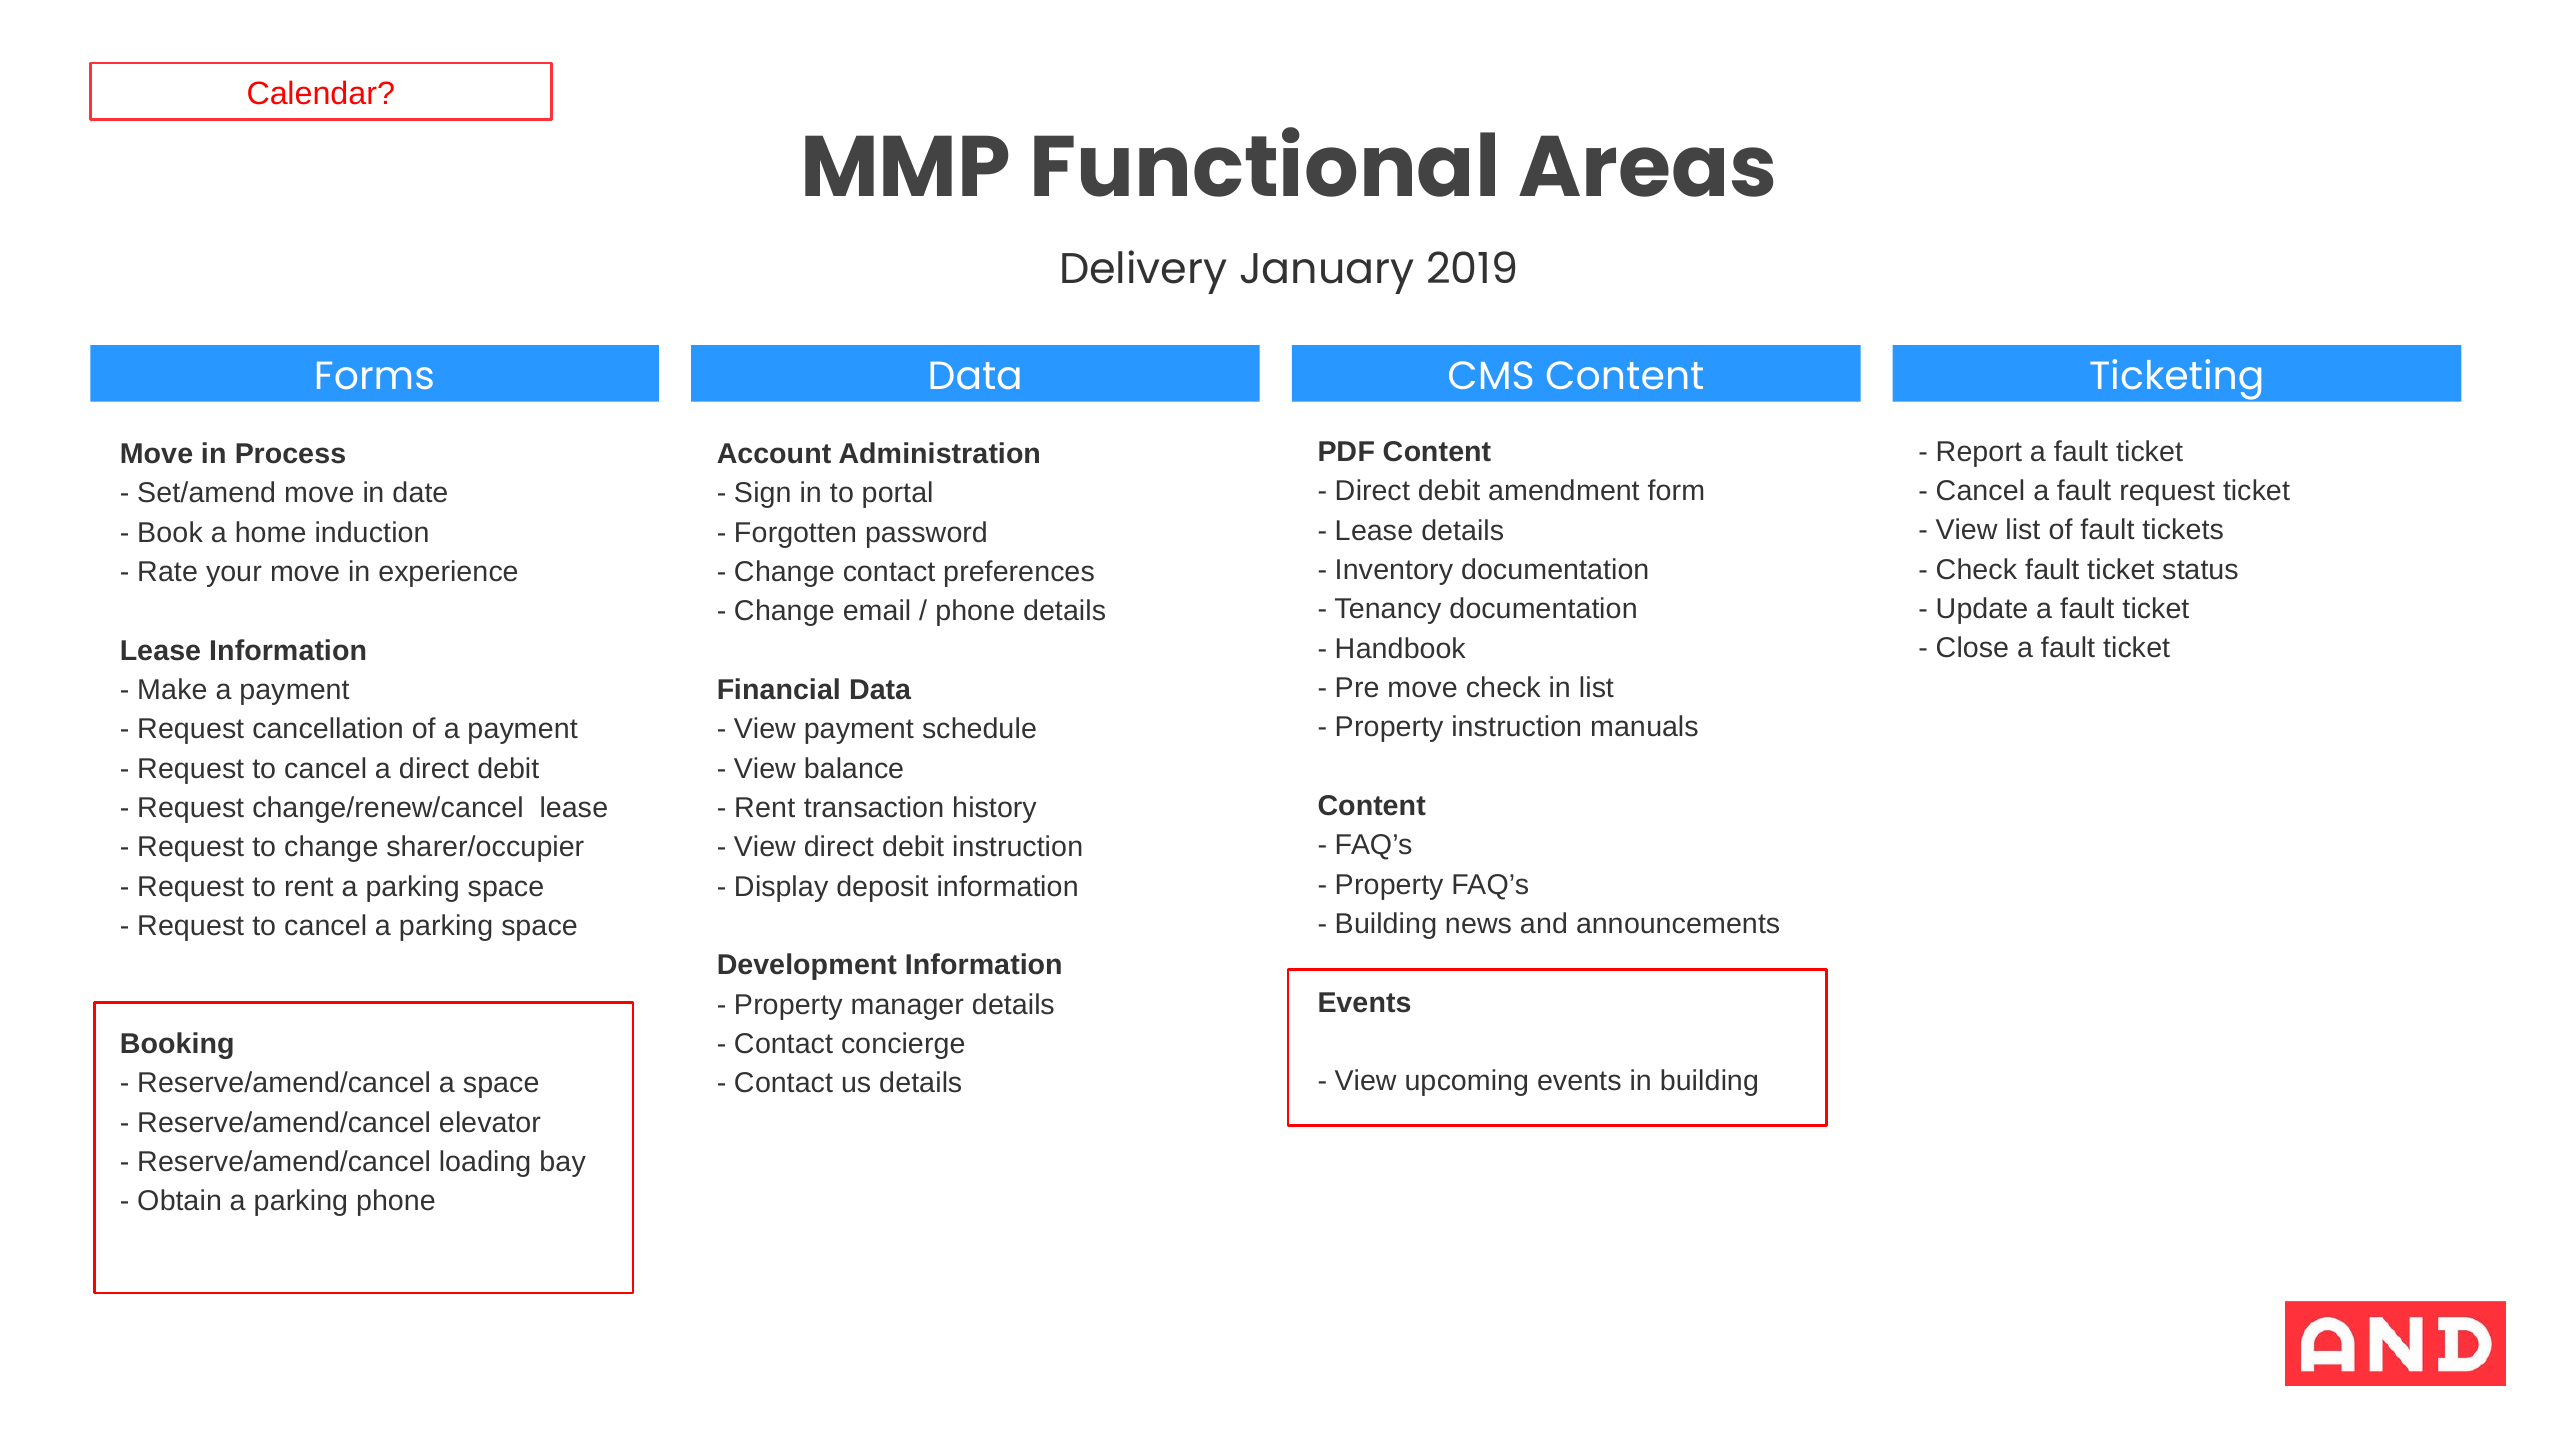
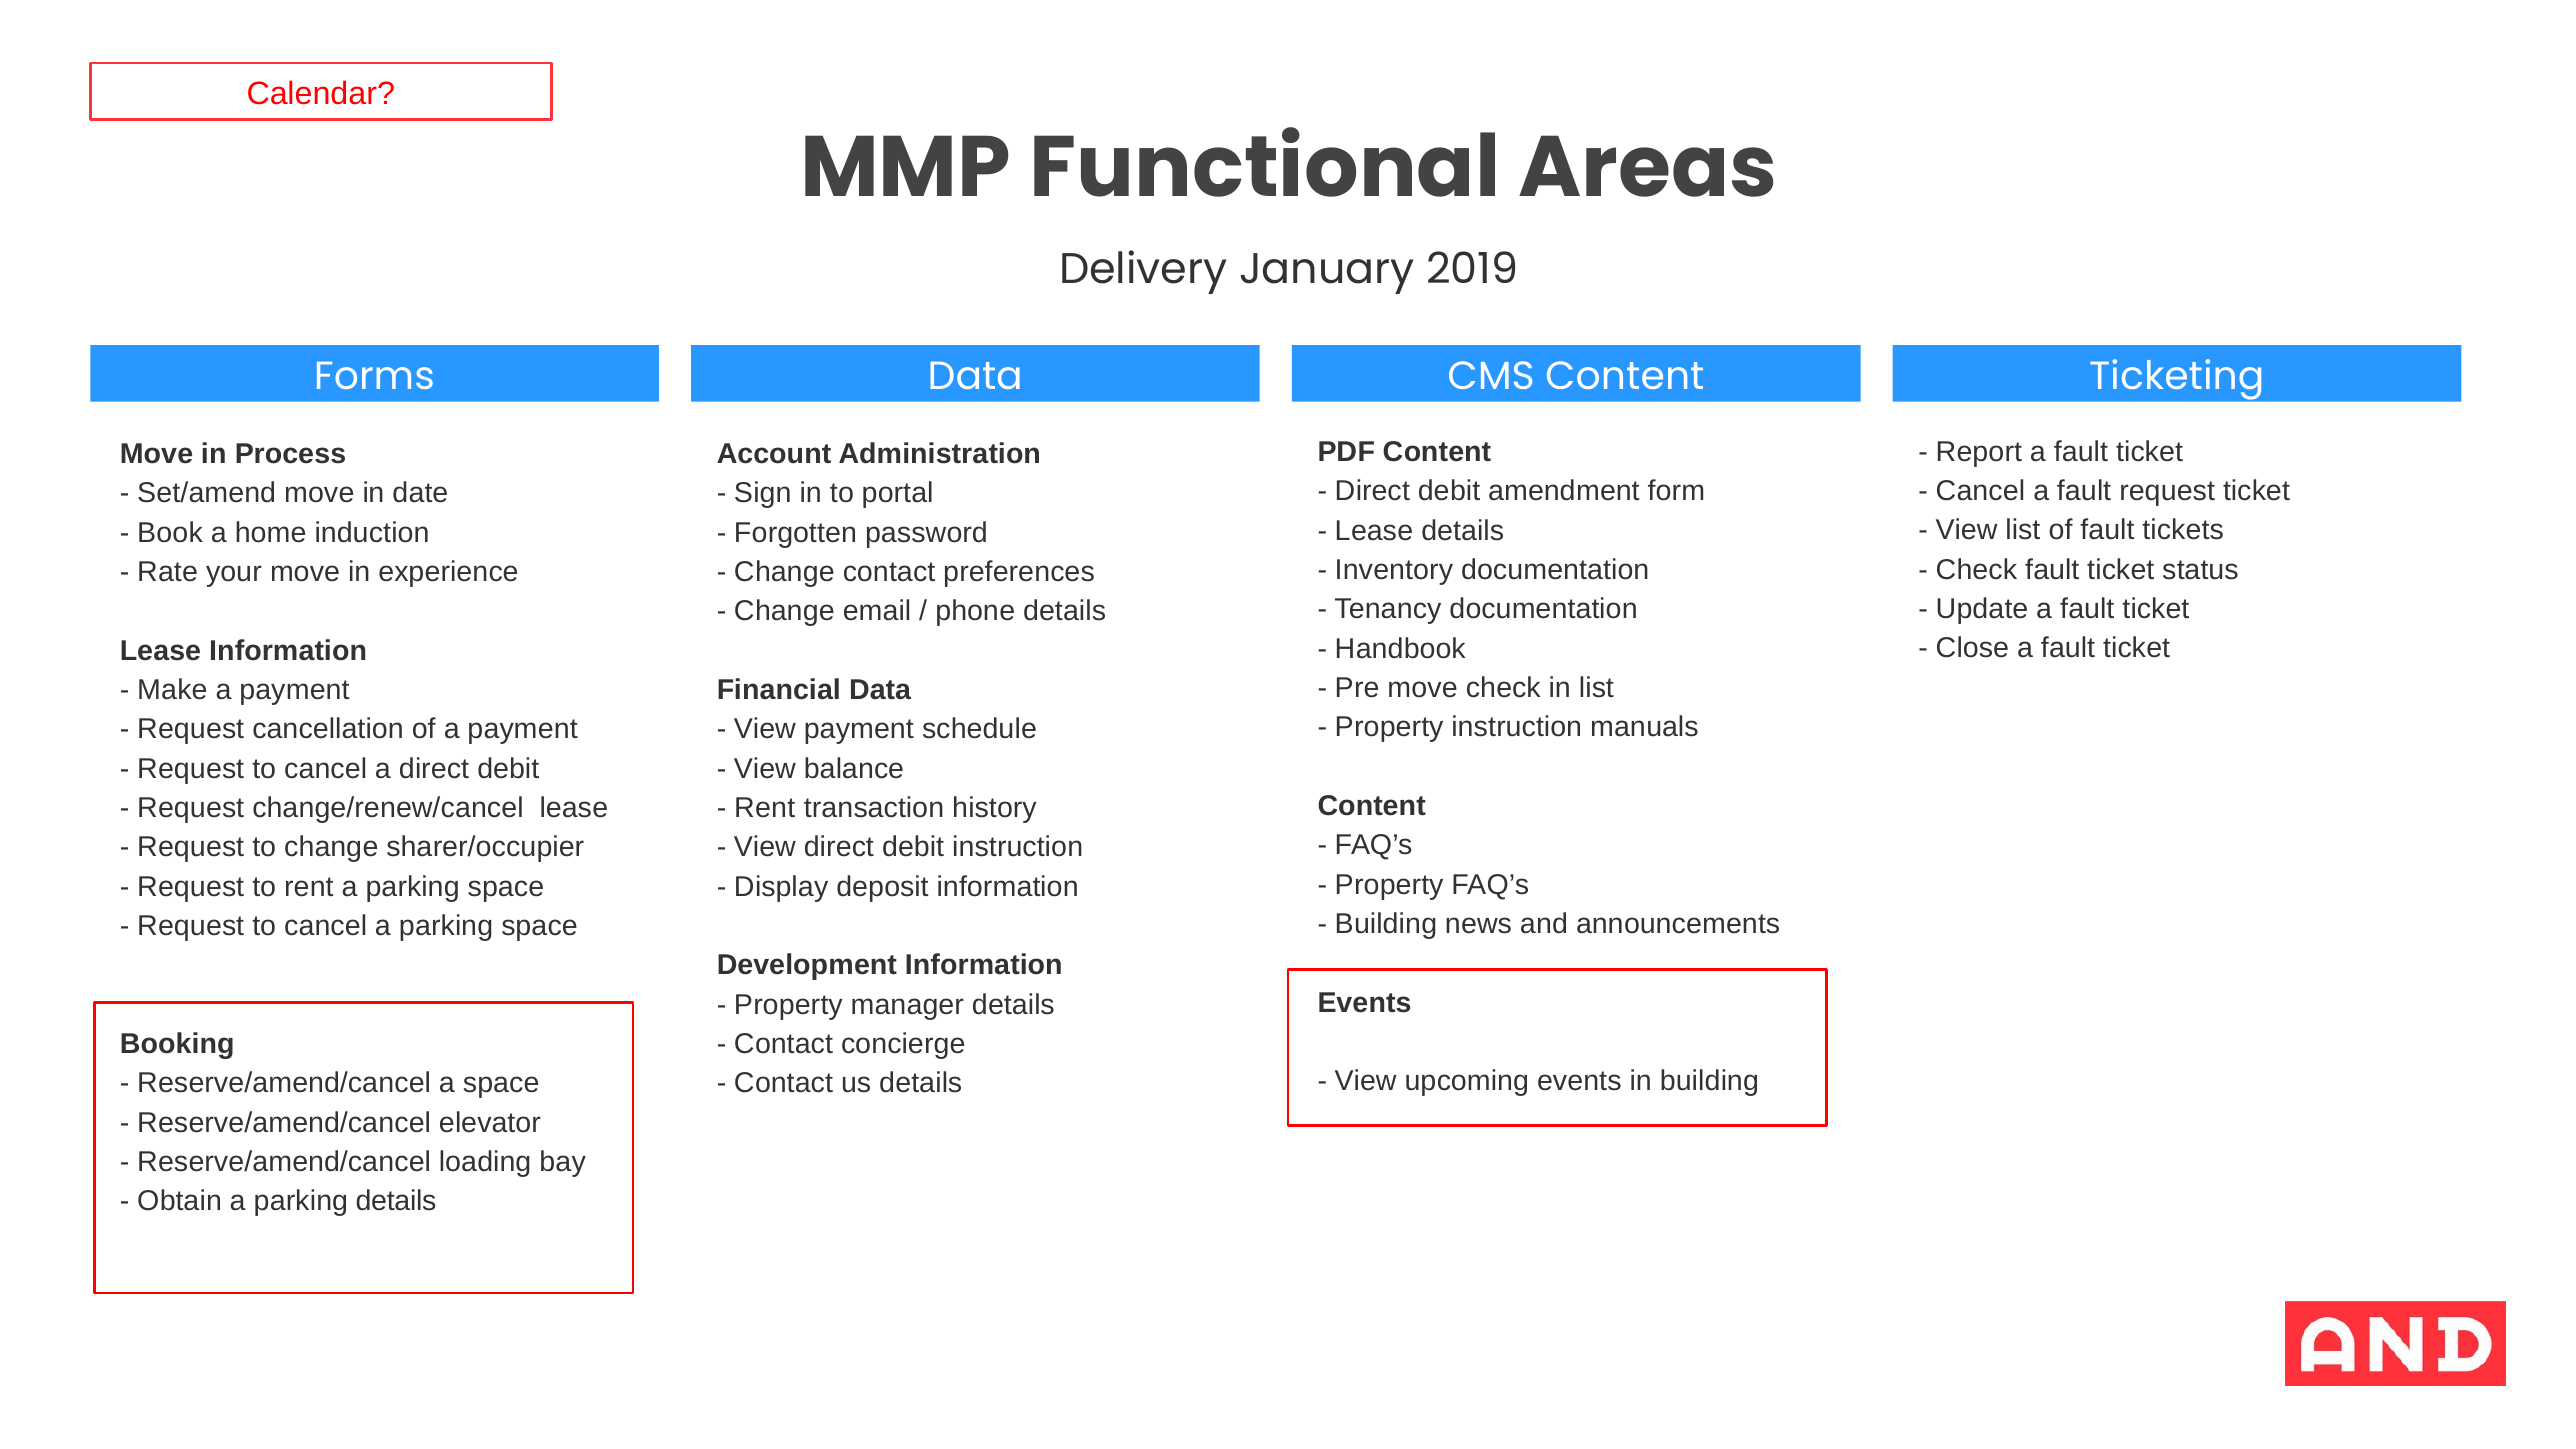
parking phone: phone -> details (396, 1202)
